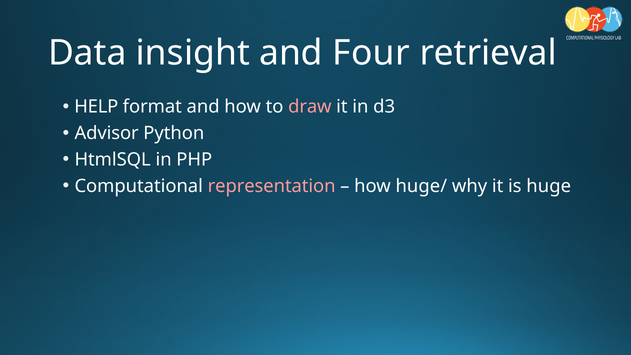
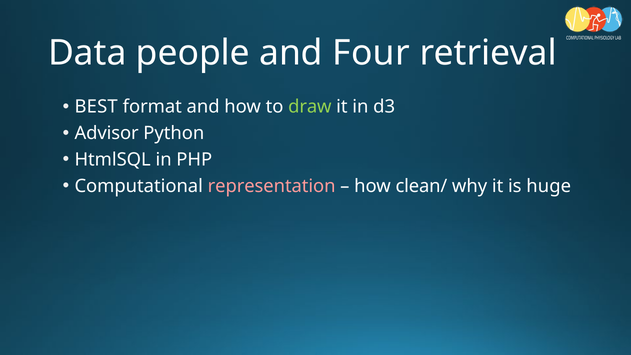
insight: insight -> people (193, 53)
HELP: HELP -> BEST (96, 107)
draw colour: pink -> light green (310, 107)
huge/: huge/ -> clean/ (421, 186)
